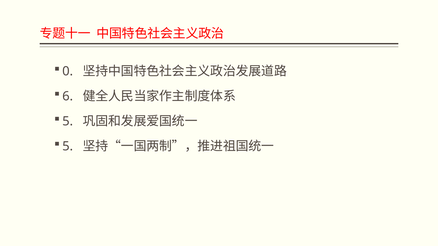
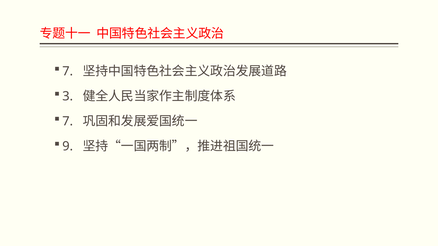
0: 0 -> 7 (68, 71)
6: 6 -> 3 (68, 96)
5: 5 -> 7 (68, 122)
5: 5 -> 9 (68, 147)
